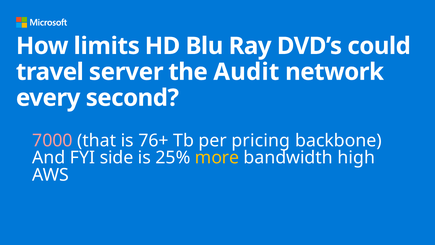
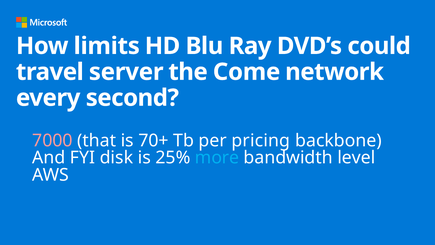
Audit: Audit -> Come (247, 72)
76+: 76+ -> 70+ (154, 140)
side: side -> disk (116, 158)
more colour: yellow -> light blue (217, 158)
high: high -> level (356, 158)
